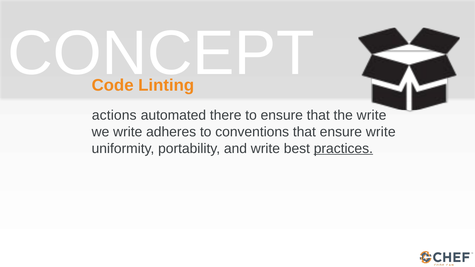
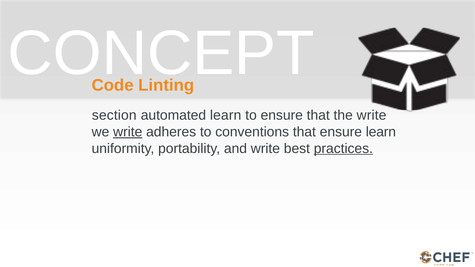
actions: actions -> section (114, 115)
automated there: there -> learn (226, 115)
write underline: none -> present (128, 132)
ensure write: write -> learn (381, 132)
